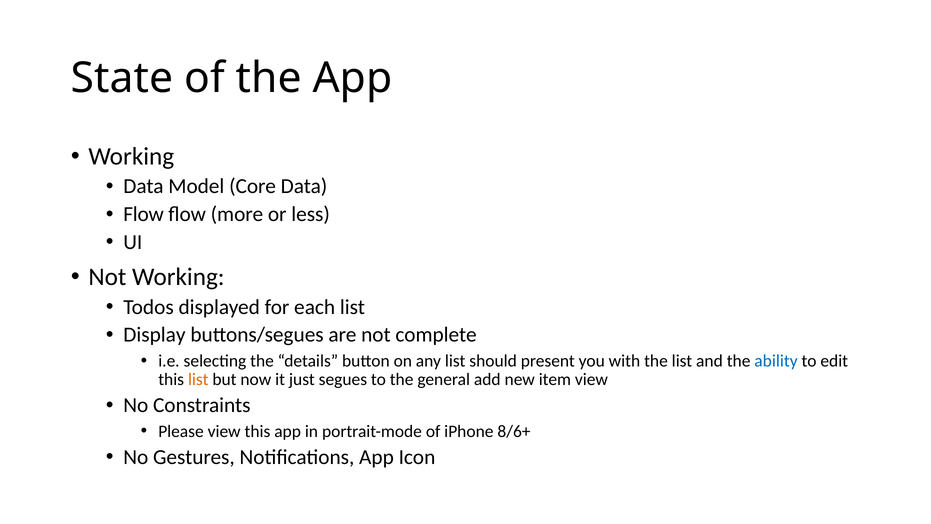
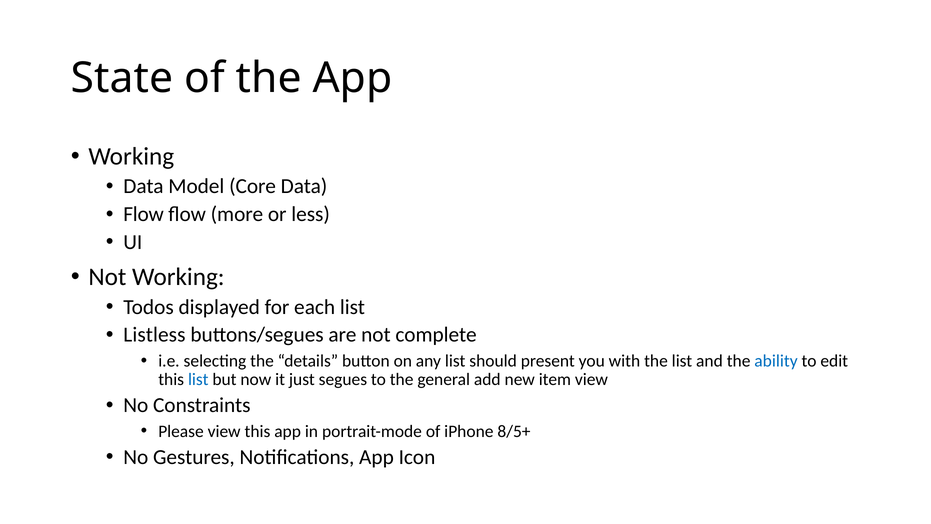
Display: Display -> Listless (154, 335)
list colour: orange -> blue (198, 379)
8/6+: 8/6+ -> 8/5+ (514, 431)
